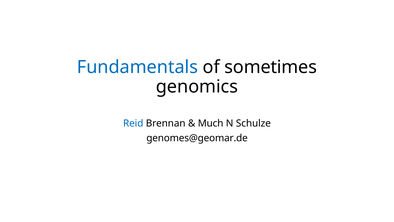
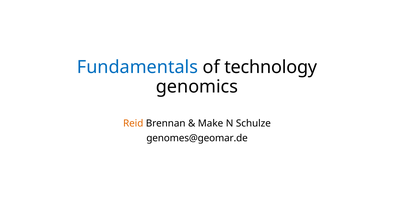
sometimes: sometimes -> technology (271, 67)
Reid colour: blue -> orange (133, 123)
Much: Much -> Make (211, 123)
